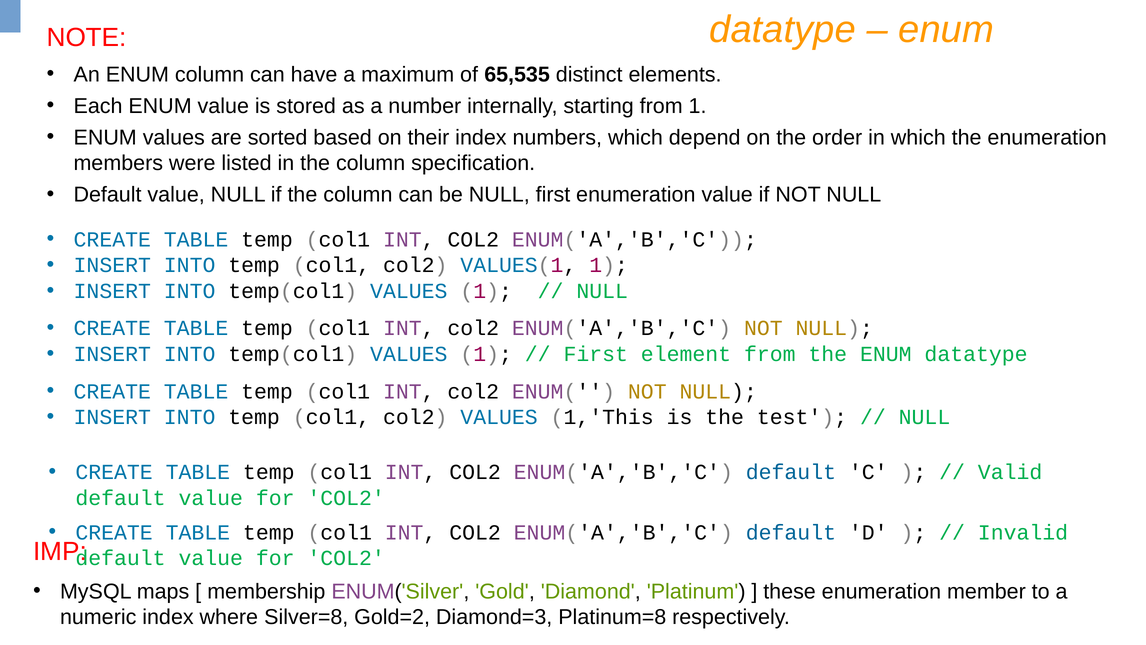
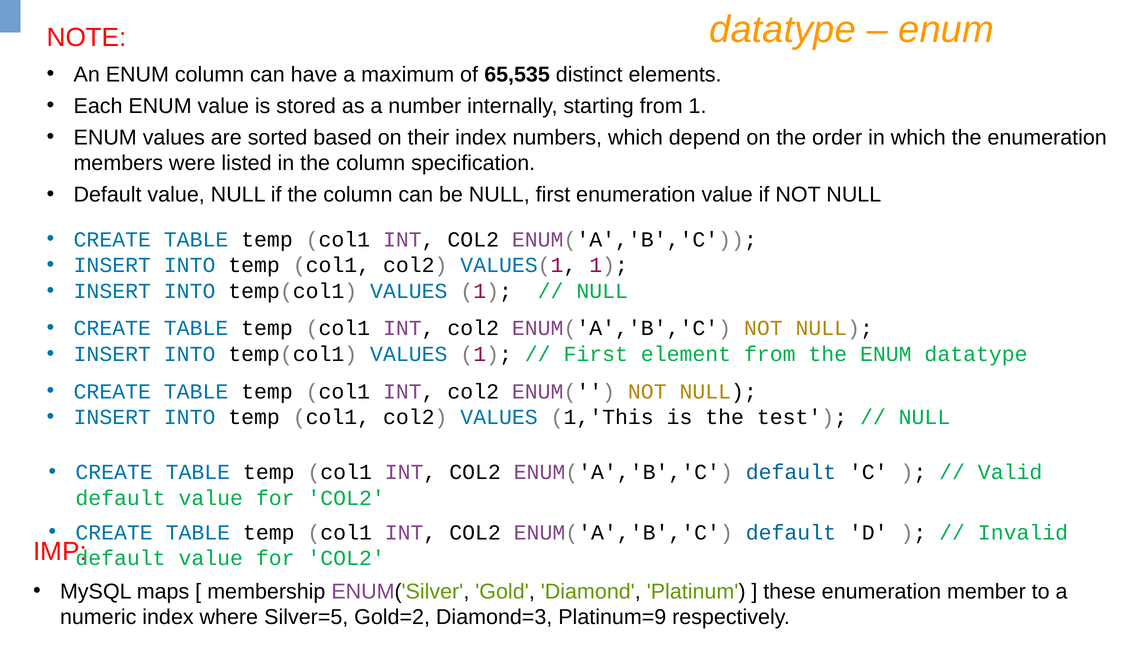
Silver=8: Silver=8 -> Silver=5 (306, 617)
Platinum=8: Platinum=8 -> Platinum=9 (612, 617)
